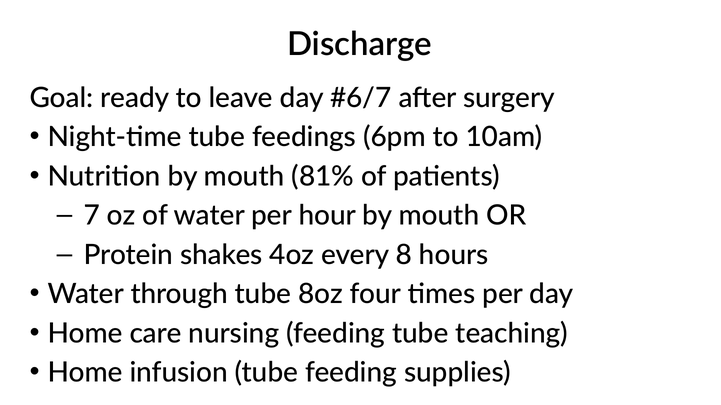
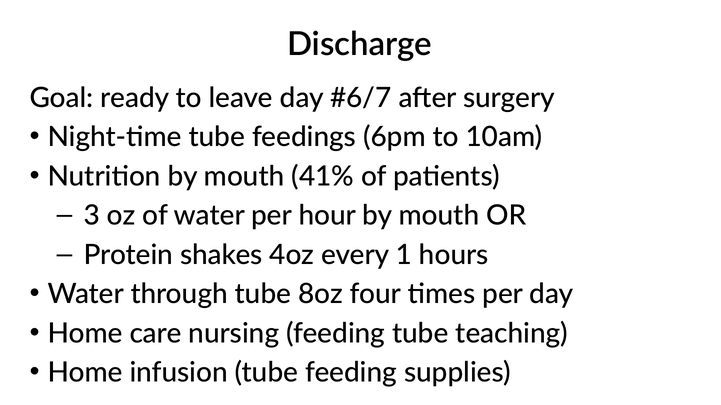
81%: 81% -> 41% (323, 177)
7: 7 -> 3 (92, 216)
8: 8 -> 1 (404, 255)
